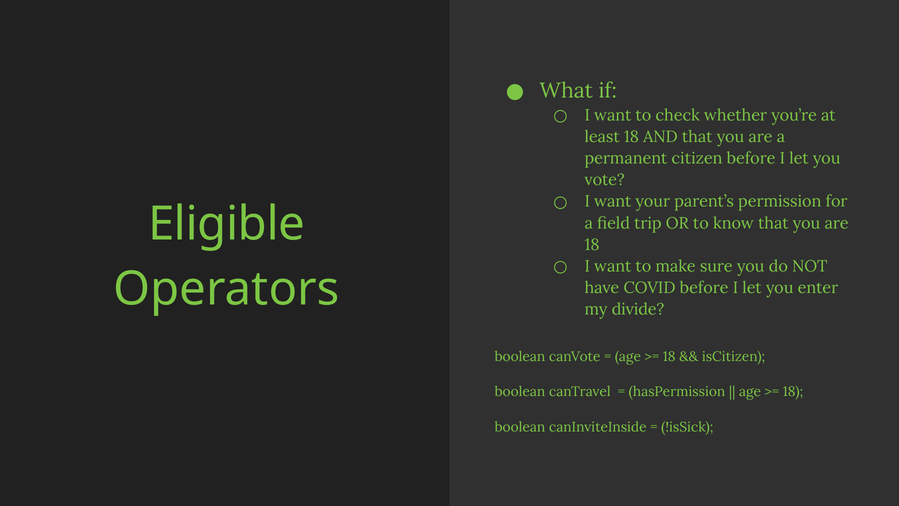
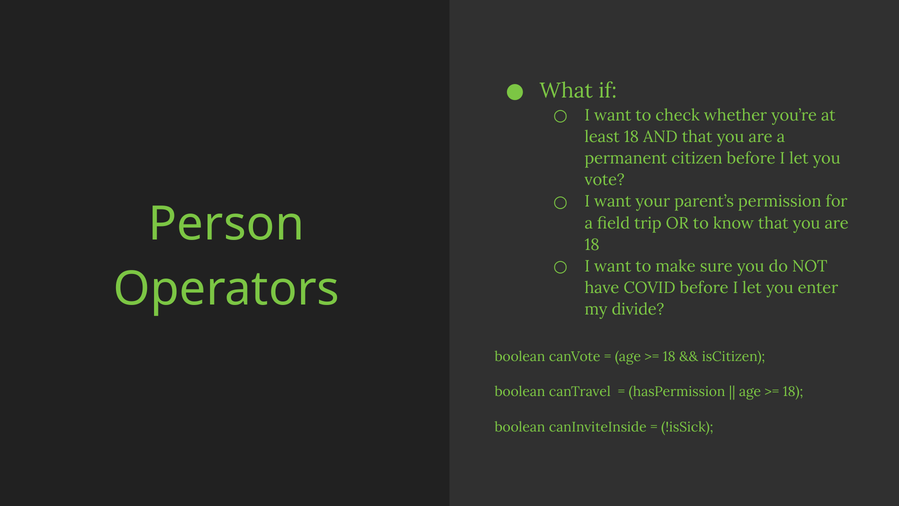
Eligible: Eligible -> Person (226, 224)
